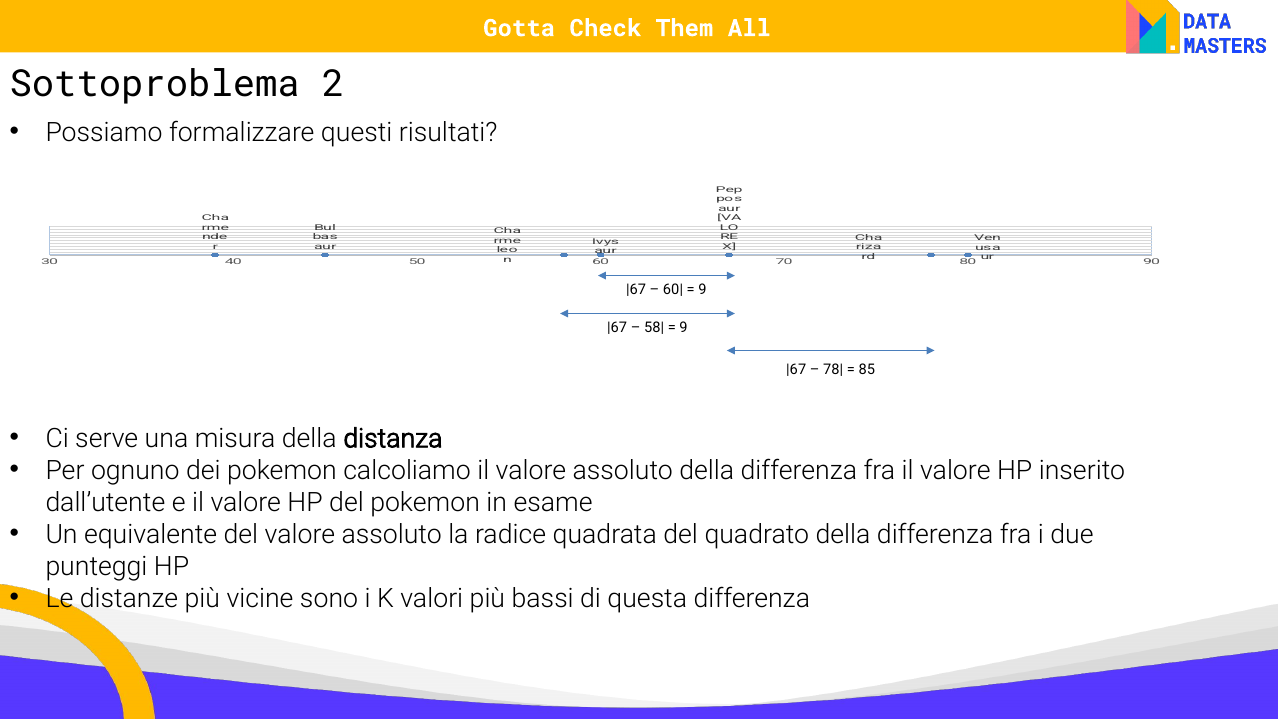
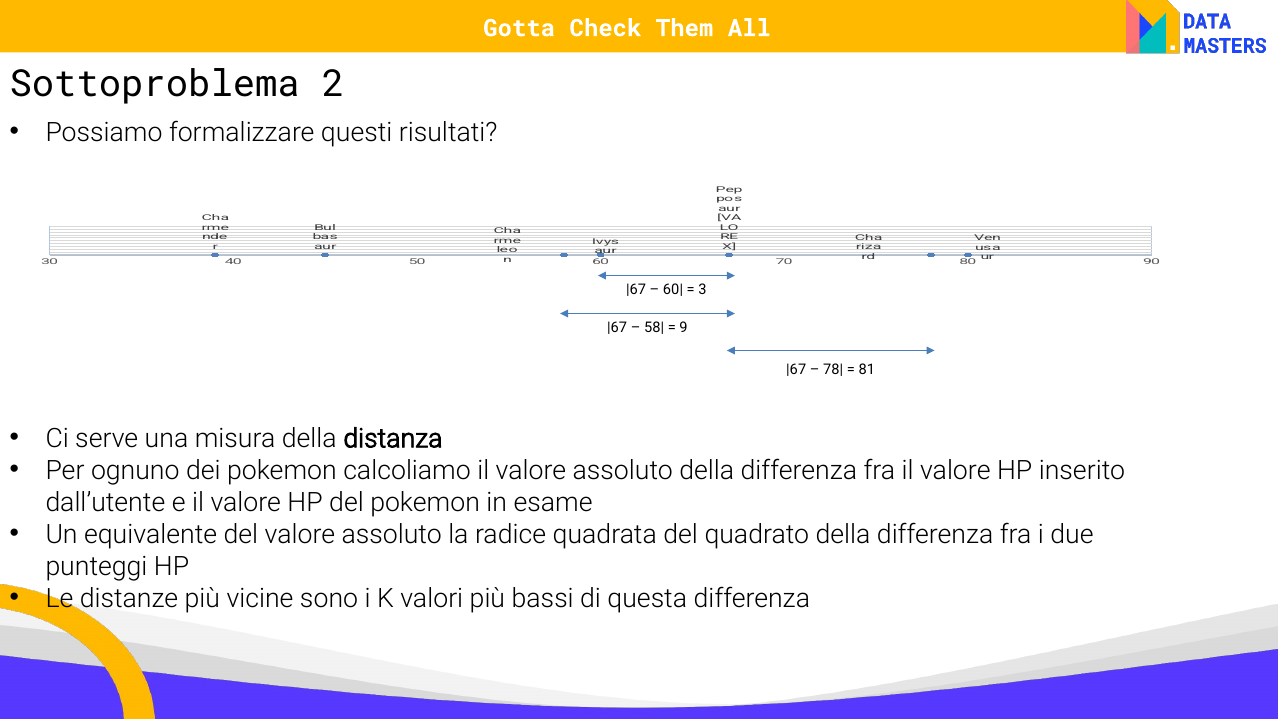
9: 9 -> 3 (703, 290)
85: 85 -> 81 (867, 369)
